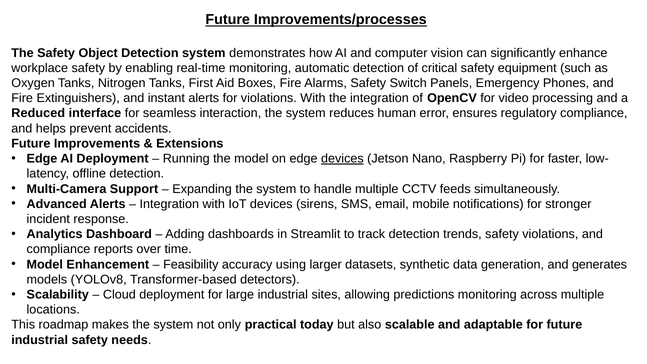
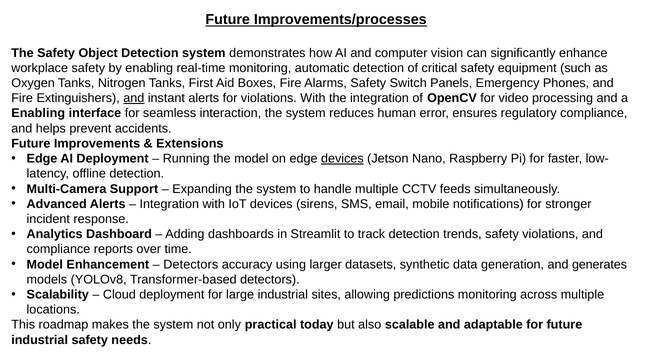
and underline: none -> present (134, 98)
Reduced: Reduced -> Enabling (38, 113)
Feasibility: Feasibility -> Detectors (191, 264)
